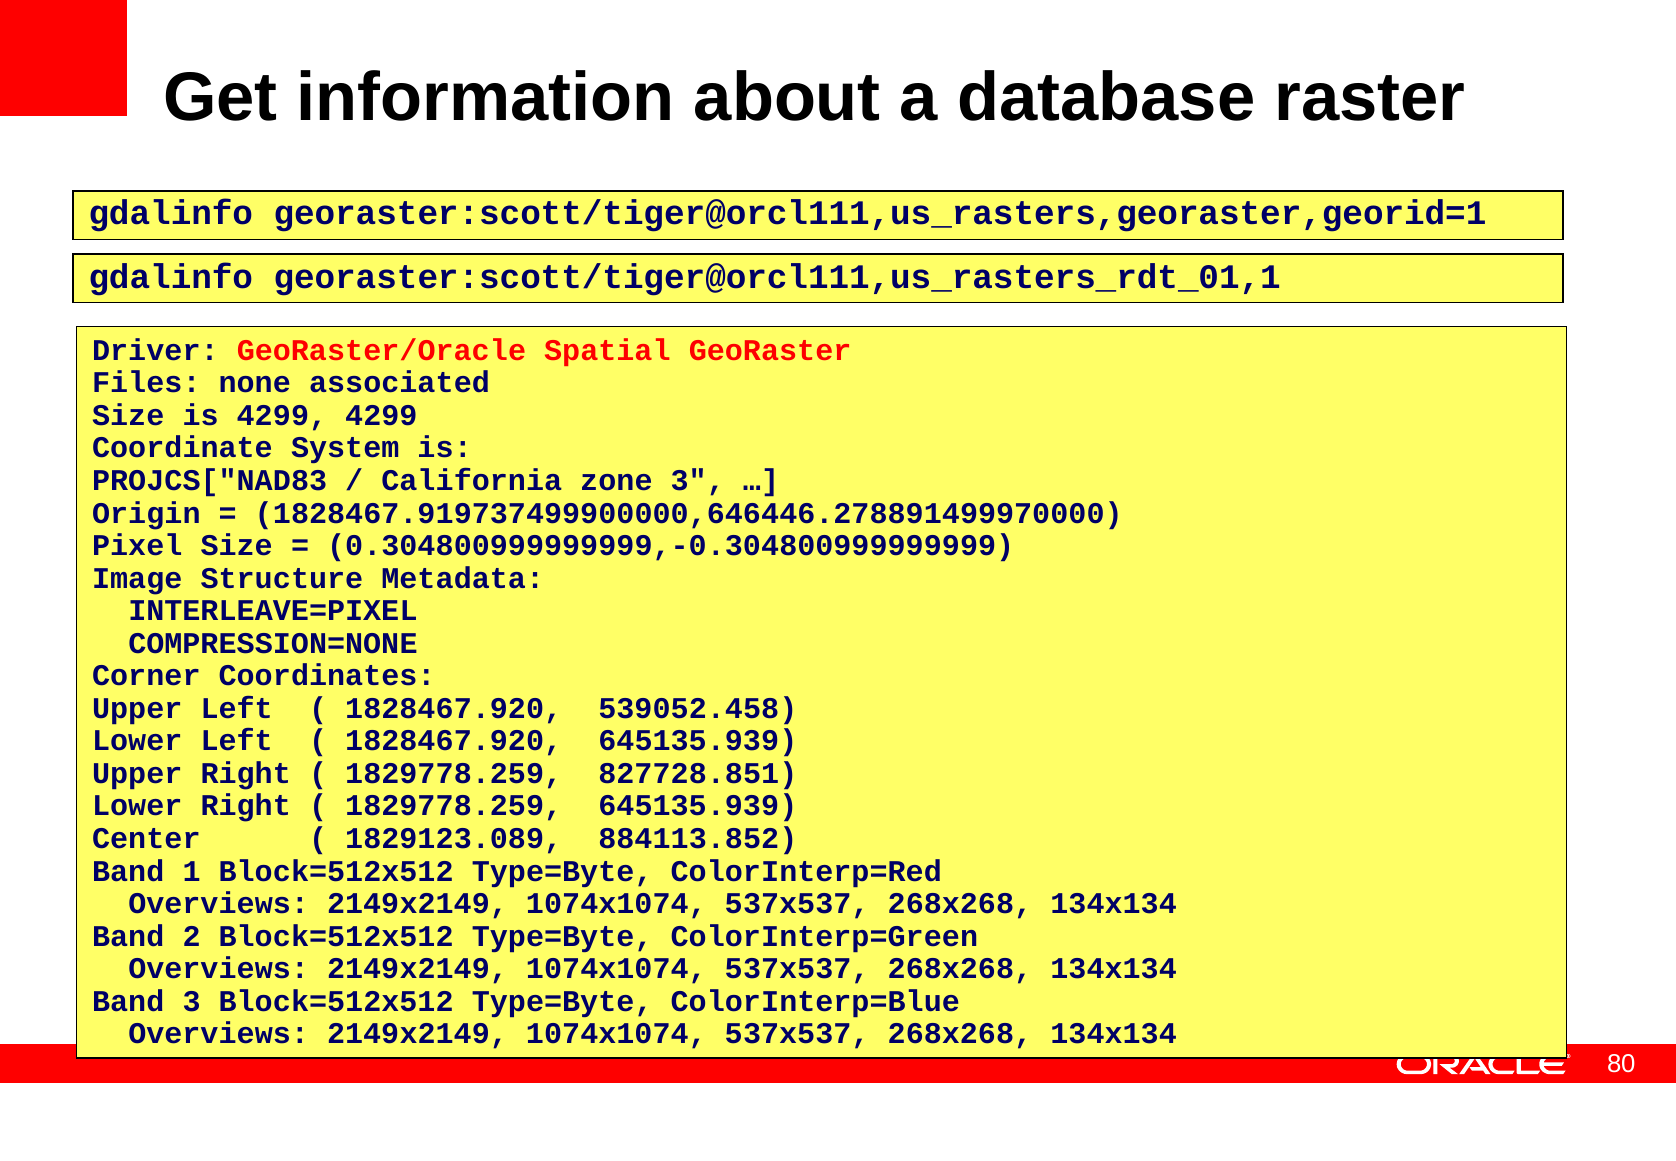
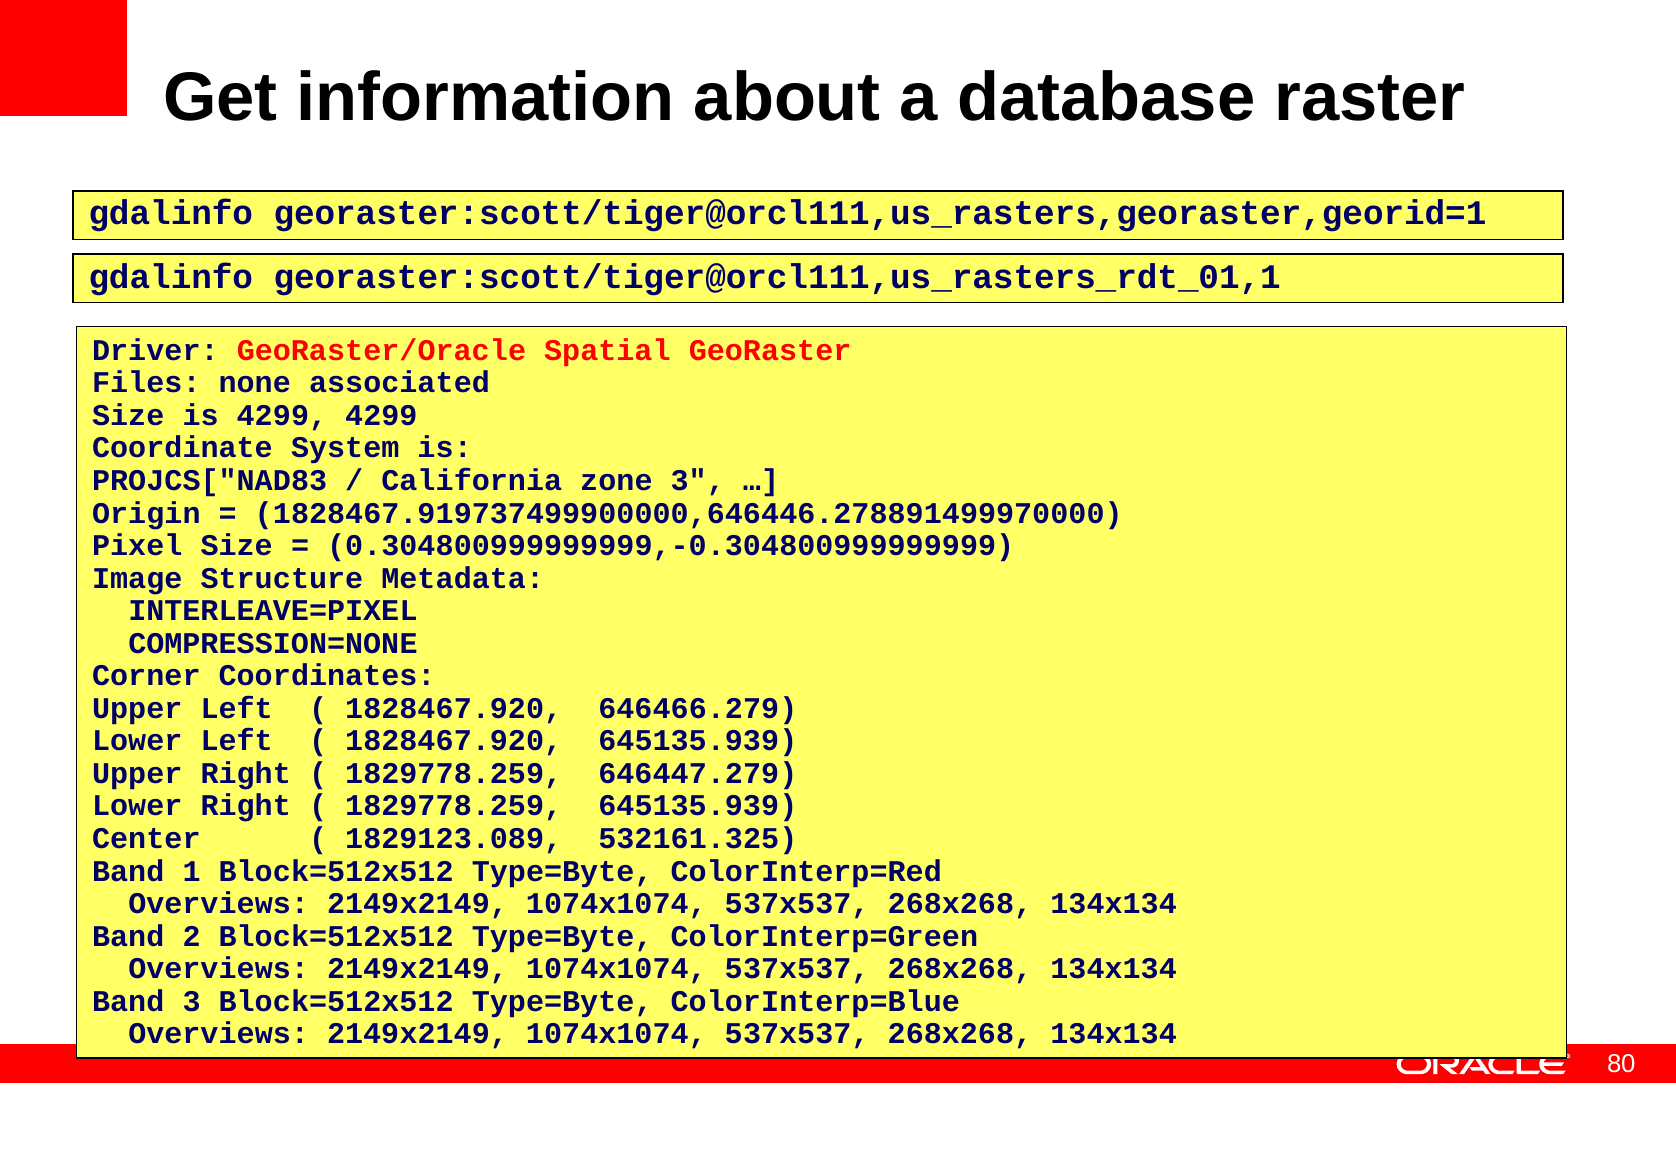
539052.458: 539052.458 -> 646466.279 (698, 708)
827728.851: 827728.851 -> 646447.279 (698, 773)
884113.852: 884113.852 -> 532161.325 (698, 838)
